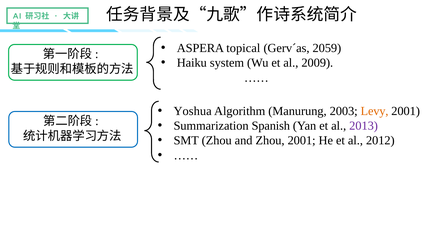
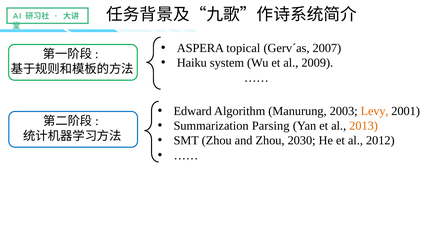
2059: 2059 -> 2007 (327, 48)
Yoshua: Yoshua -> Edward (193, 111)
Spanish: Spanish -> Parsing (271, 126)
2013 colour: purple -> orange (364, 126)
Zhou 2001: 2001 -> 2030 (302, 141)
